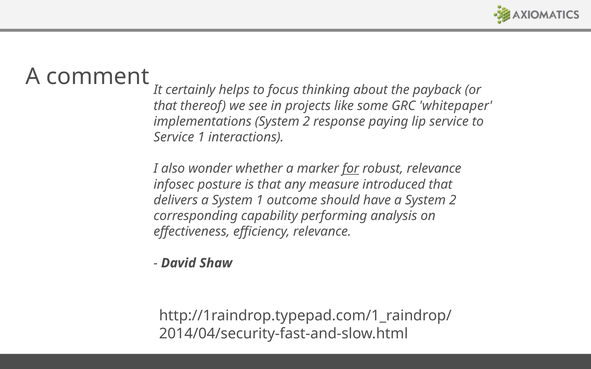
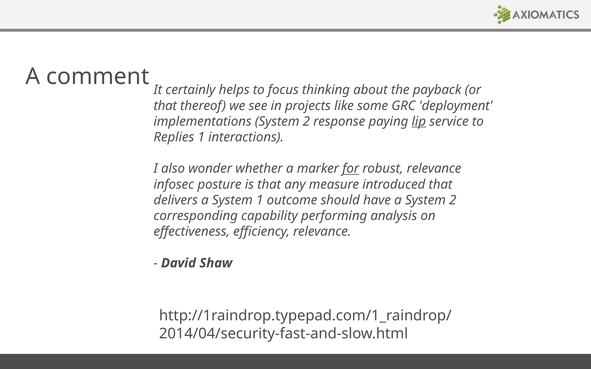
whitepaper: whitepaper -> deployment (456, 106)
lip underline: none -> present (419, 122)
Service: Service -> Replies (174, 137)
